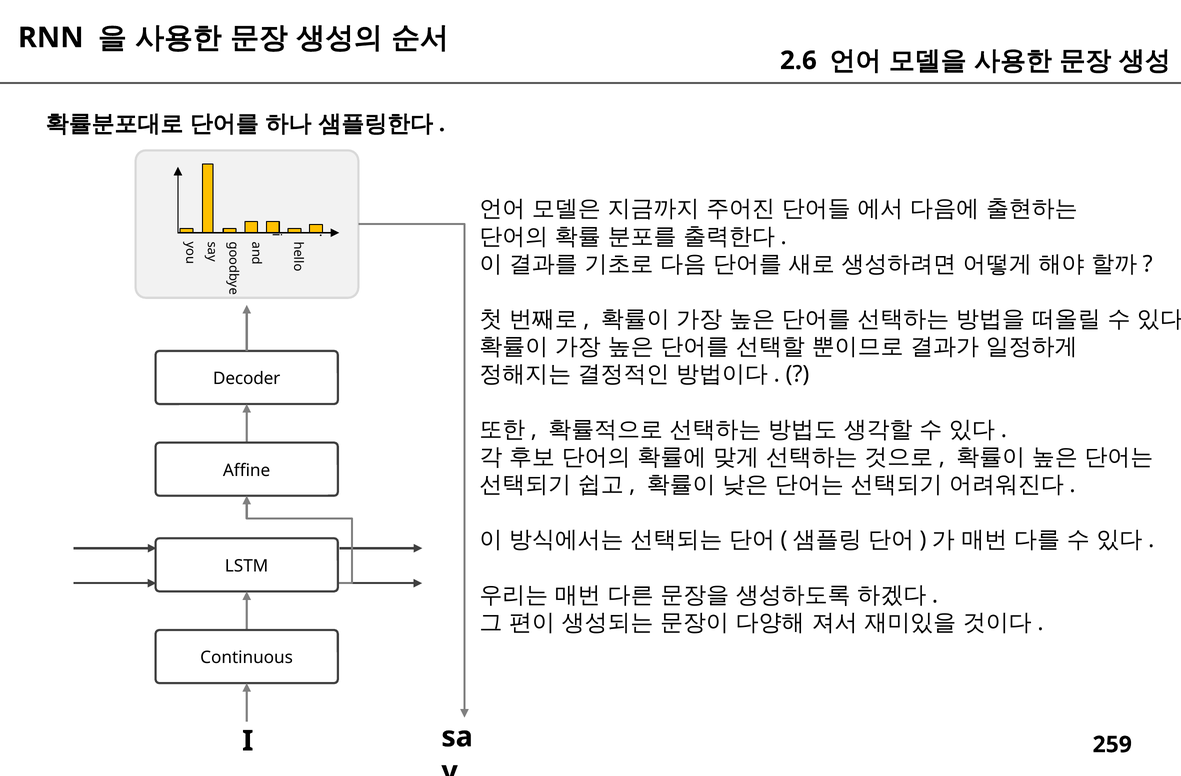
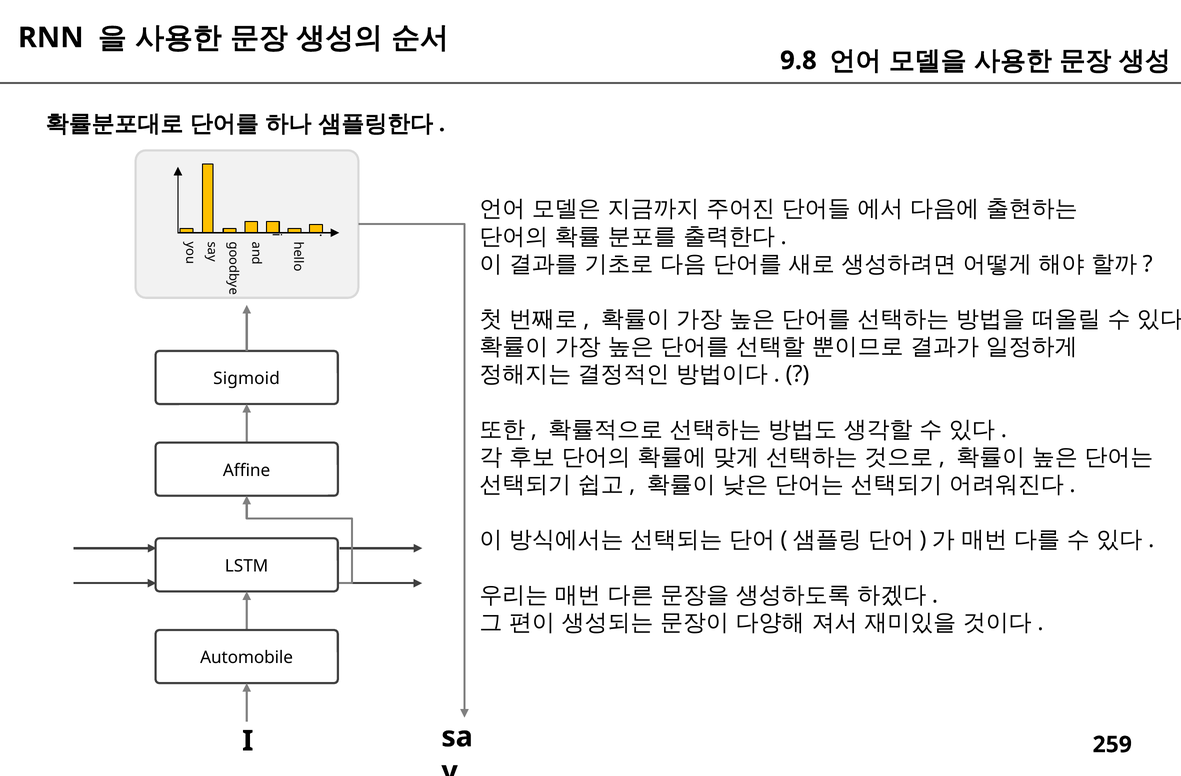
2.6: 2.6 -> 9.8 (798, 61)
Decoder: Decoder -> Sigmoid (247, 379)
Continuous: Continuous -> Automobile (247, 657)
